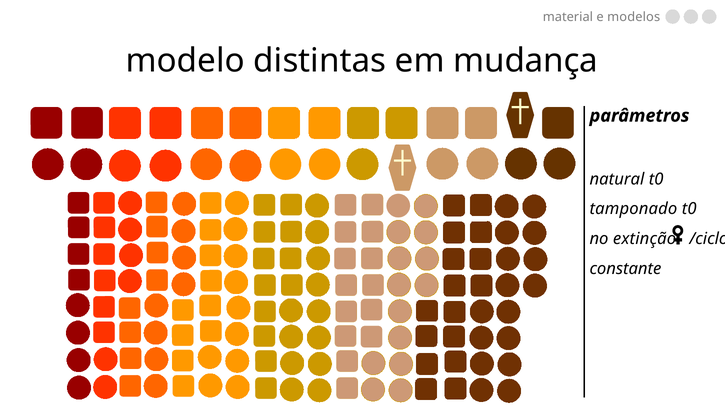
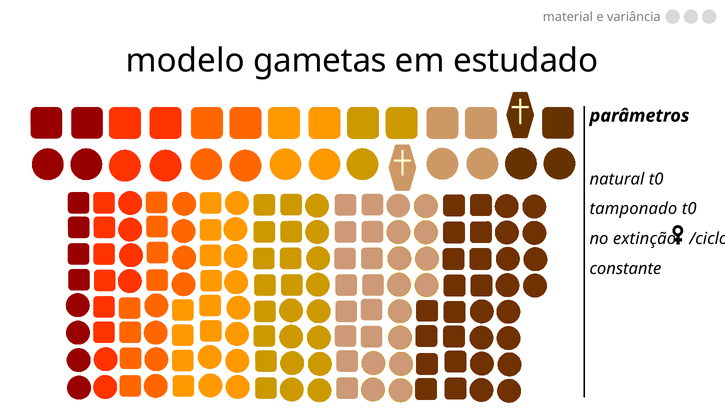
modelos: modelos -> variância (634, 17)
distintas: distintas -> gametas (320, 61)
mudança: mudança -> estudado (526, 61)
